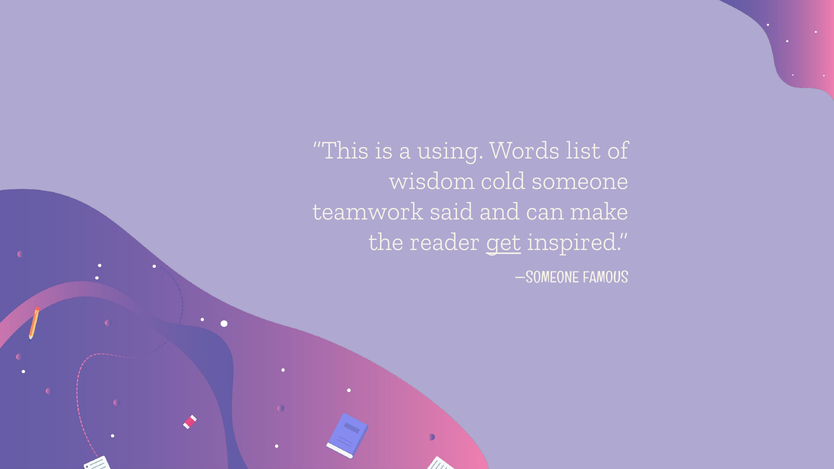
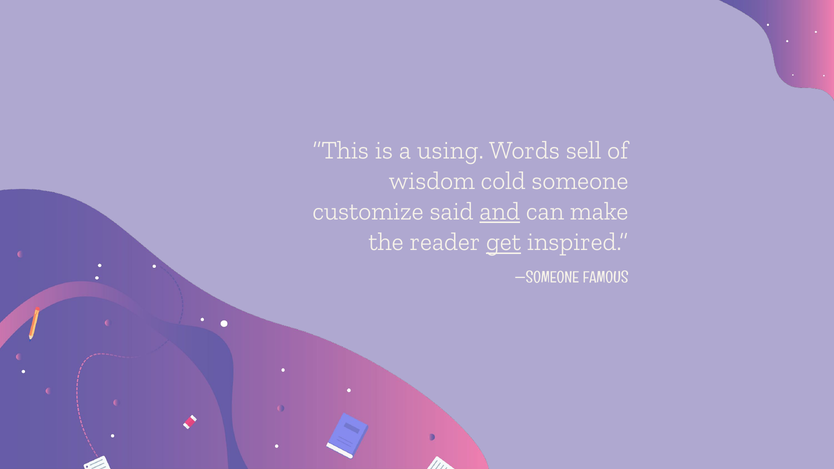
list: list -> sell (584, 150)
teamwork: teamwork -> customize (368, 212)
and underline: none -> present (500, 212)
